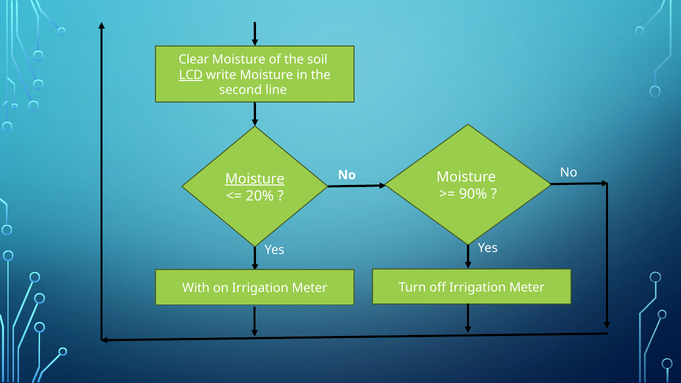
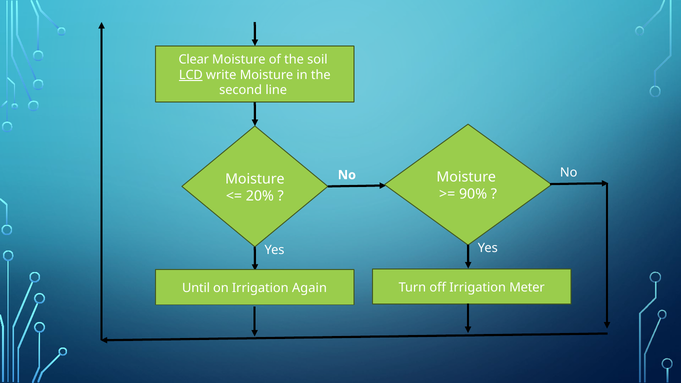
Moisture underline: present -> none (255, 179)
With: With -> Until (196, 288)
on Irrigation Meter: Meter -> Again (309, 288)
